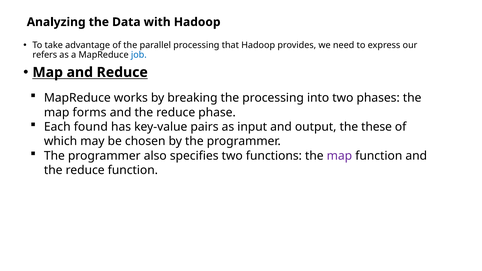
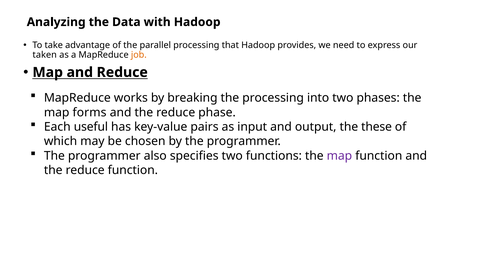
refers: refers -> taken (45, 55)
job colour: blue -> orange (139, 55)
found: found -> useful (91, 127)
